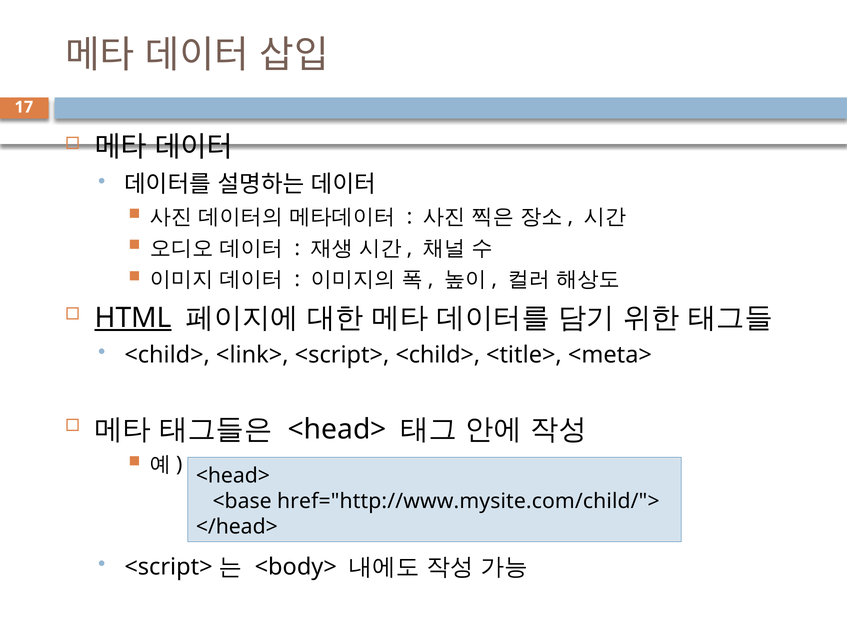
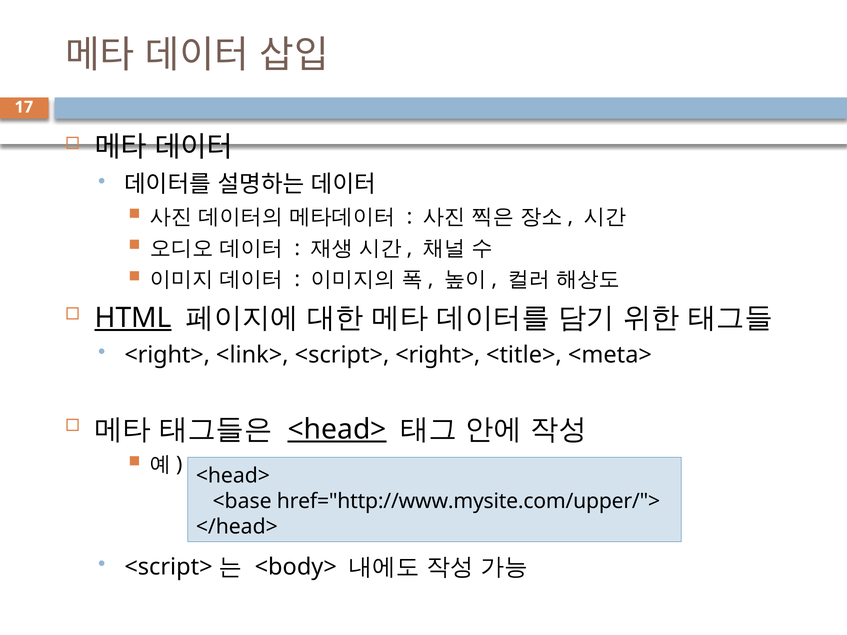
<child>: <child> -> <right> (167, 355)
<script> <child>: <child> -> <right> (438, 355)
<head> underline: none -> present (337, 429)
href="http://www.mysite.com/child/">: href="http://www.mysite.com/child/"> -> href="http://www.mysite.com/upper/"> (468, 501)
